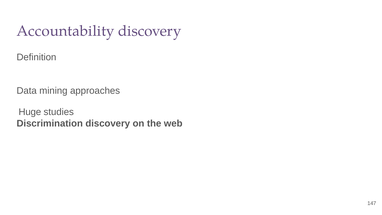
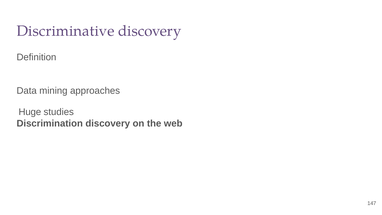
Accountability: Accountability -> Discriminative (66, 31)
